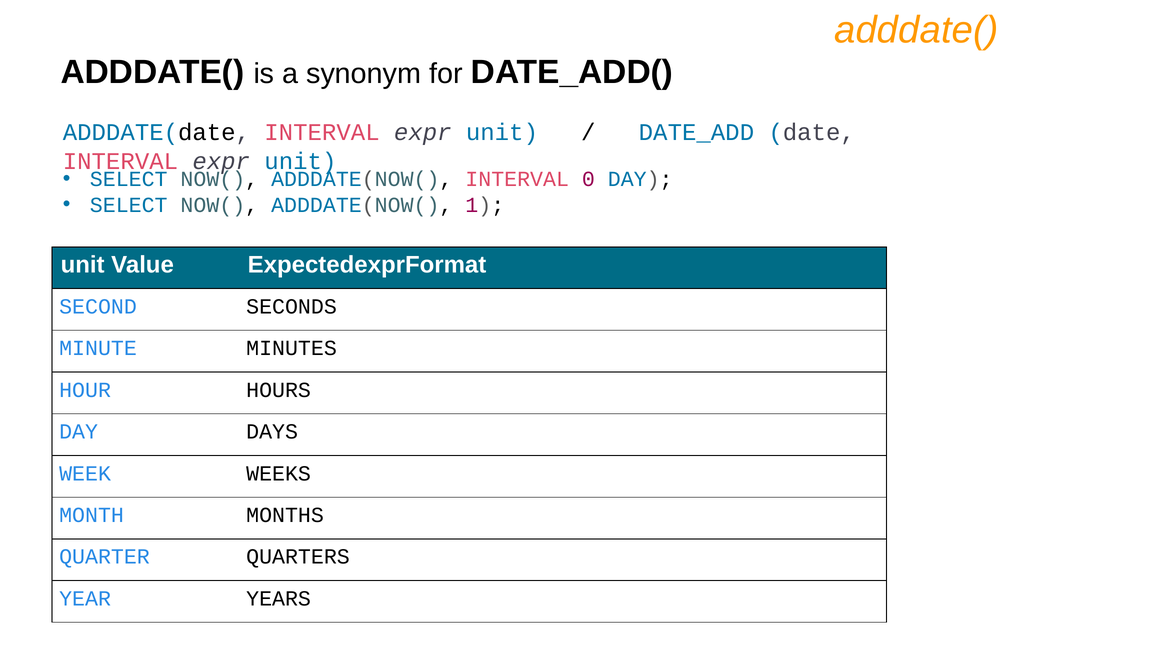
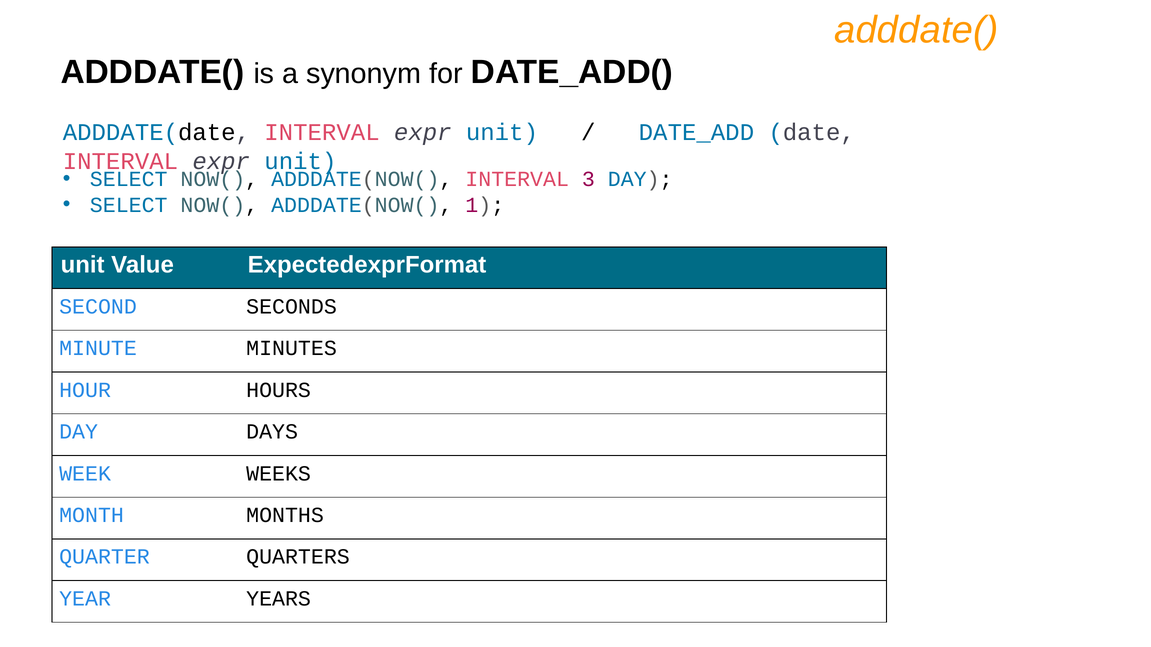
0: 0 -> 3 (588, 179)
